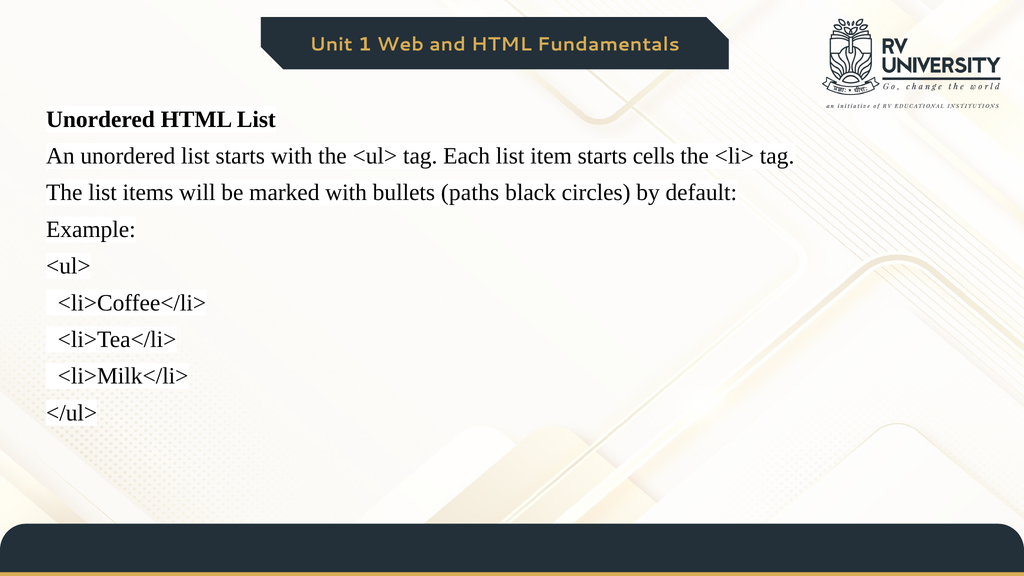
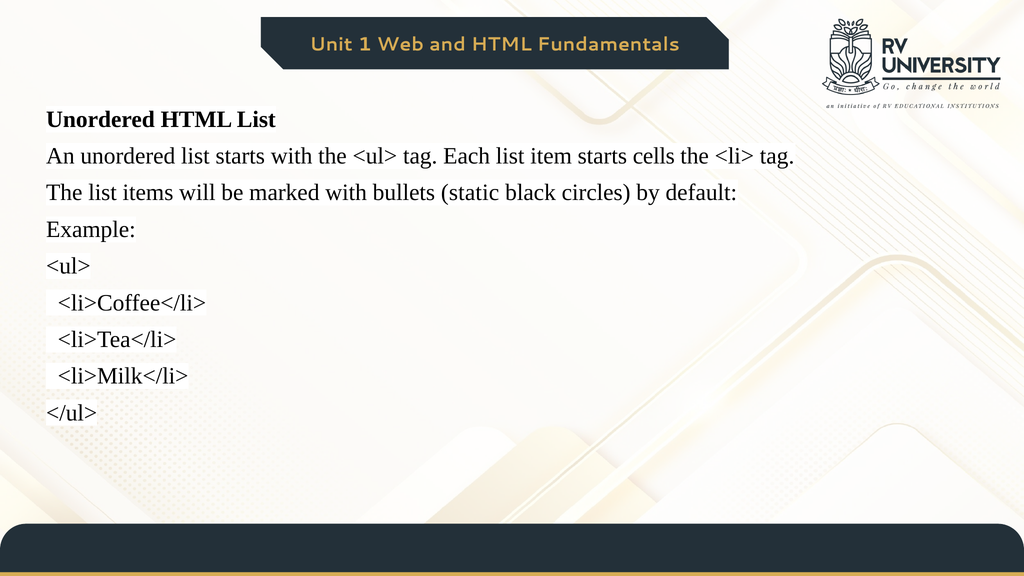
paths: paths -> static (470, 193)
